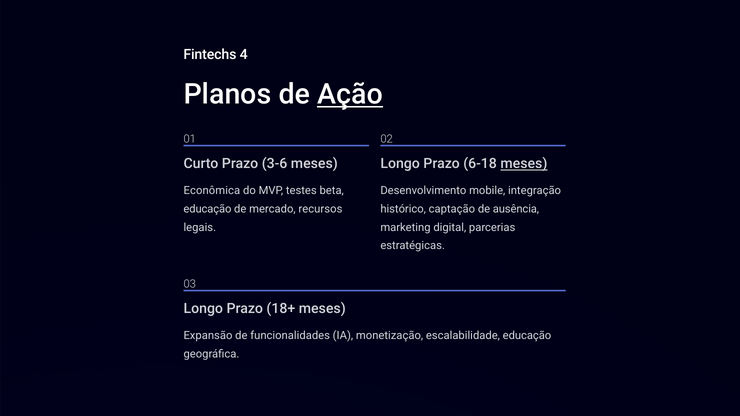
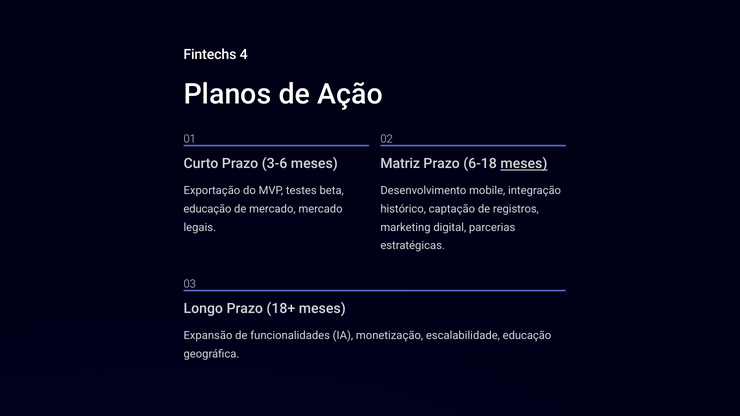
Ação underline: present -> none (350, 94)
Longo: Longo -> Matriz (400, 164)
Econômica: Econômica -> Exportação (212, 191)
mercado recursos: recursos -> mercado (320, 209)
ausência: ausência -> registros (516, 209)
